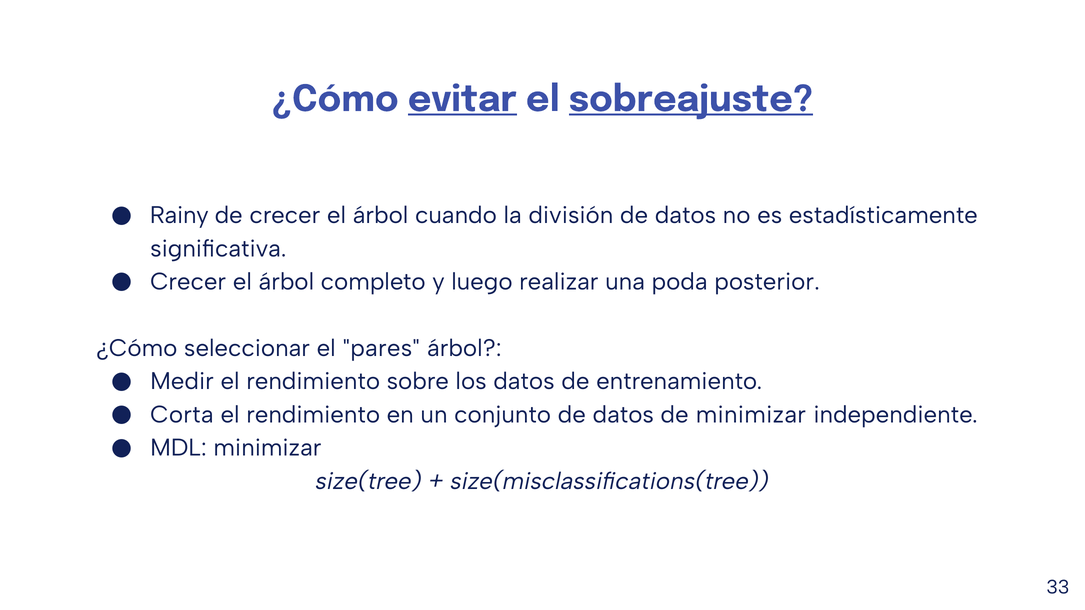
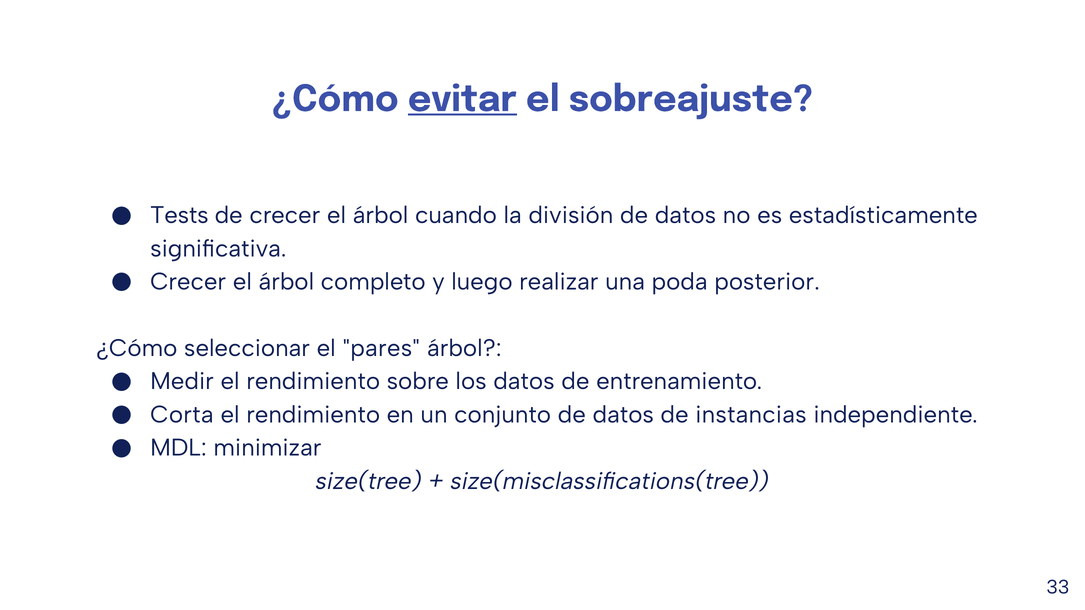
sobreajuste underline: present -> none (691, 99)
Rainy: Rainy -> Tests (179, 216)
de minimizar: minimizar -> instancias (751, 415)
